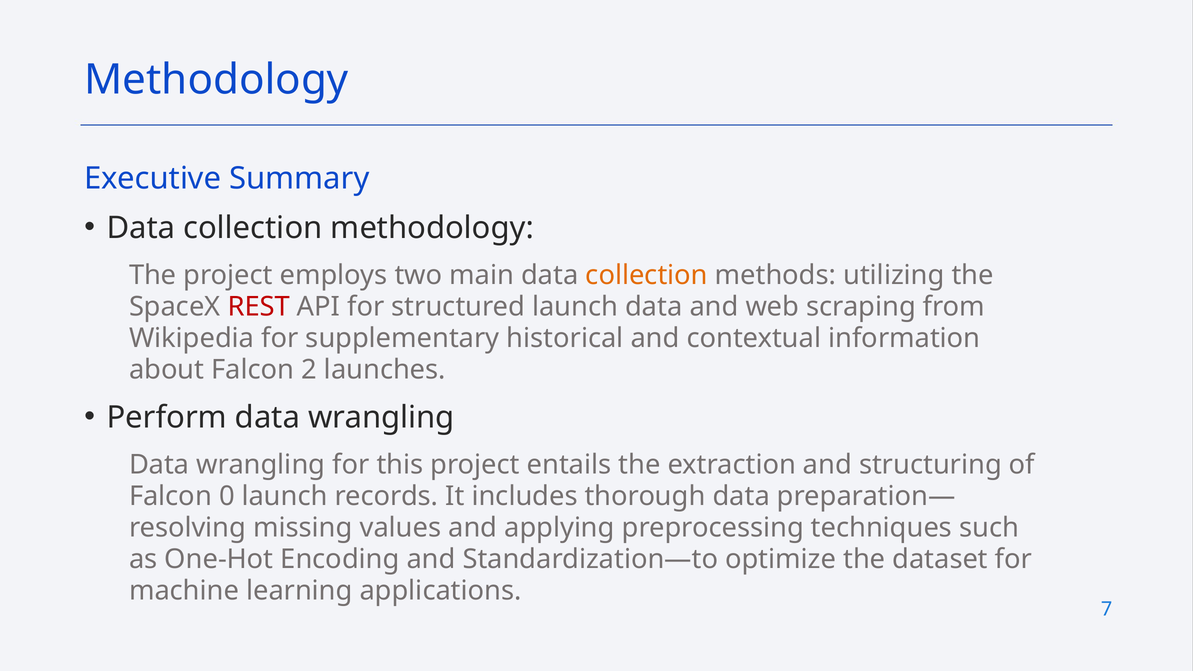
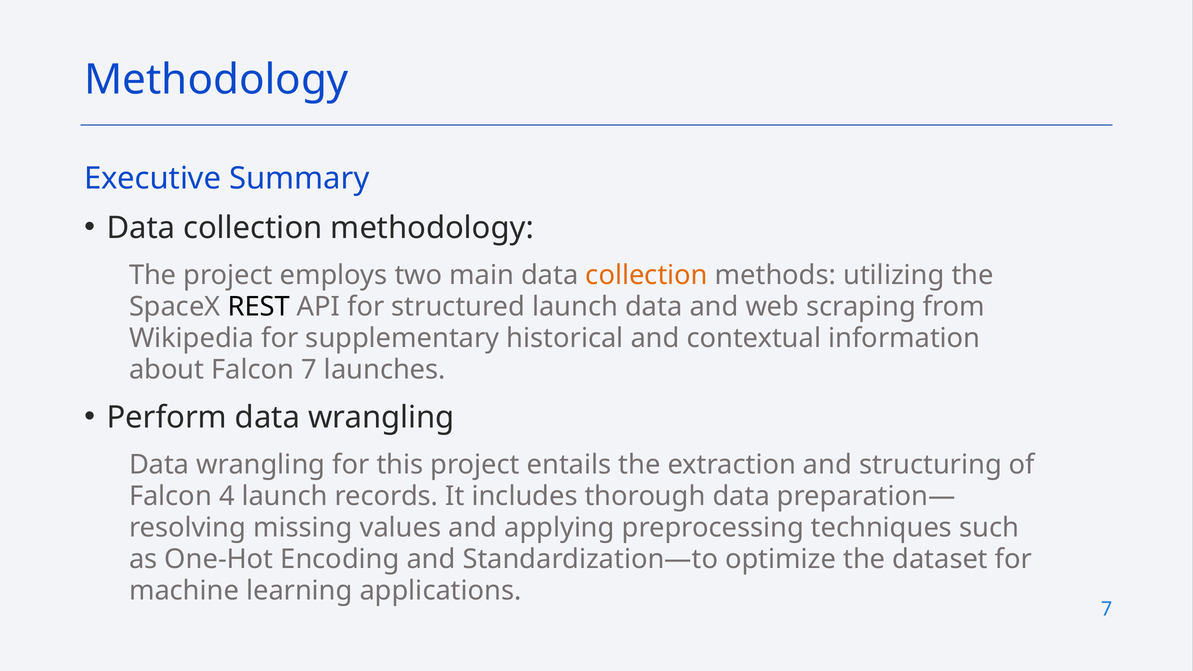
REST colour: red -> black (259, 307)
Falcon 2: 2 -> 7 (309, 370)
0: 0 -> 4 (227, 496)
